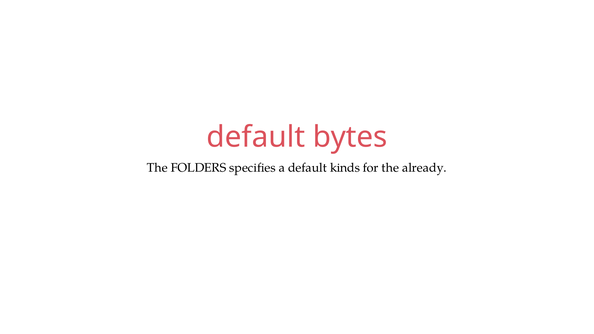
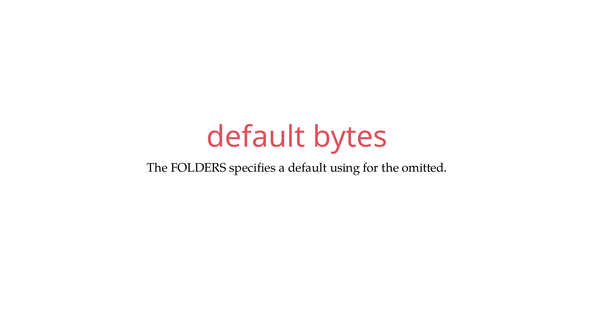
kinds: kinds -> using (345, 168)
already: already -> omitted (424, 168)
